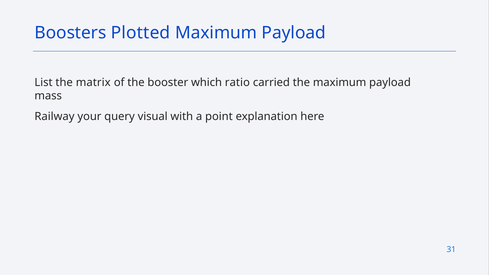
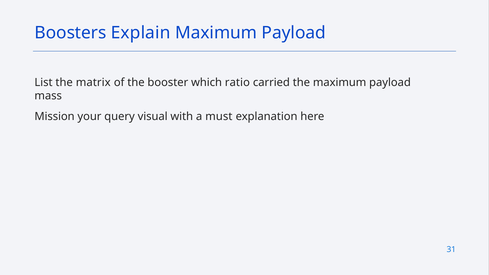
Plotted: Plotted -> Explain (141, 33)
Railway: Railway -> Mission (55, 117)
point: point -> must (219, 117)
